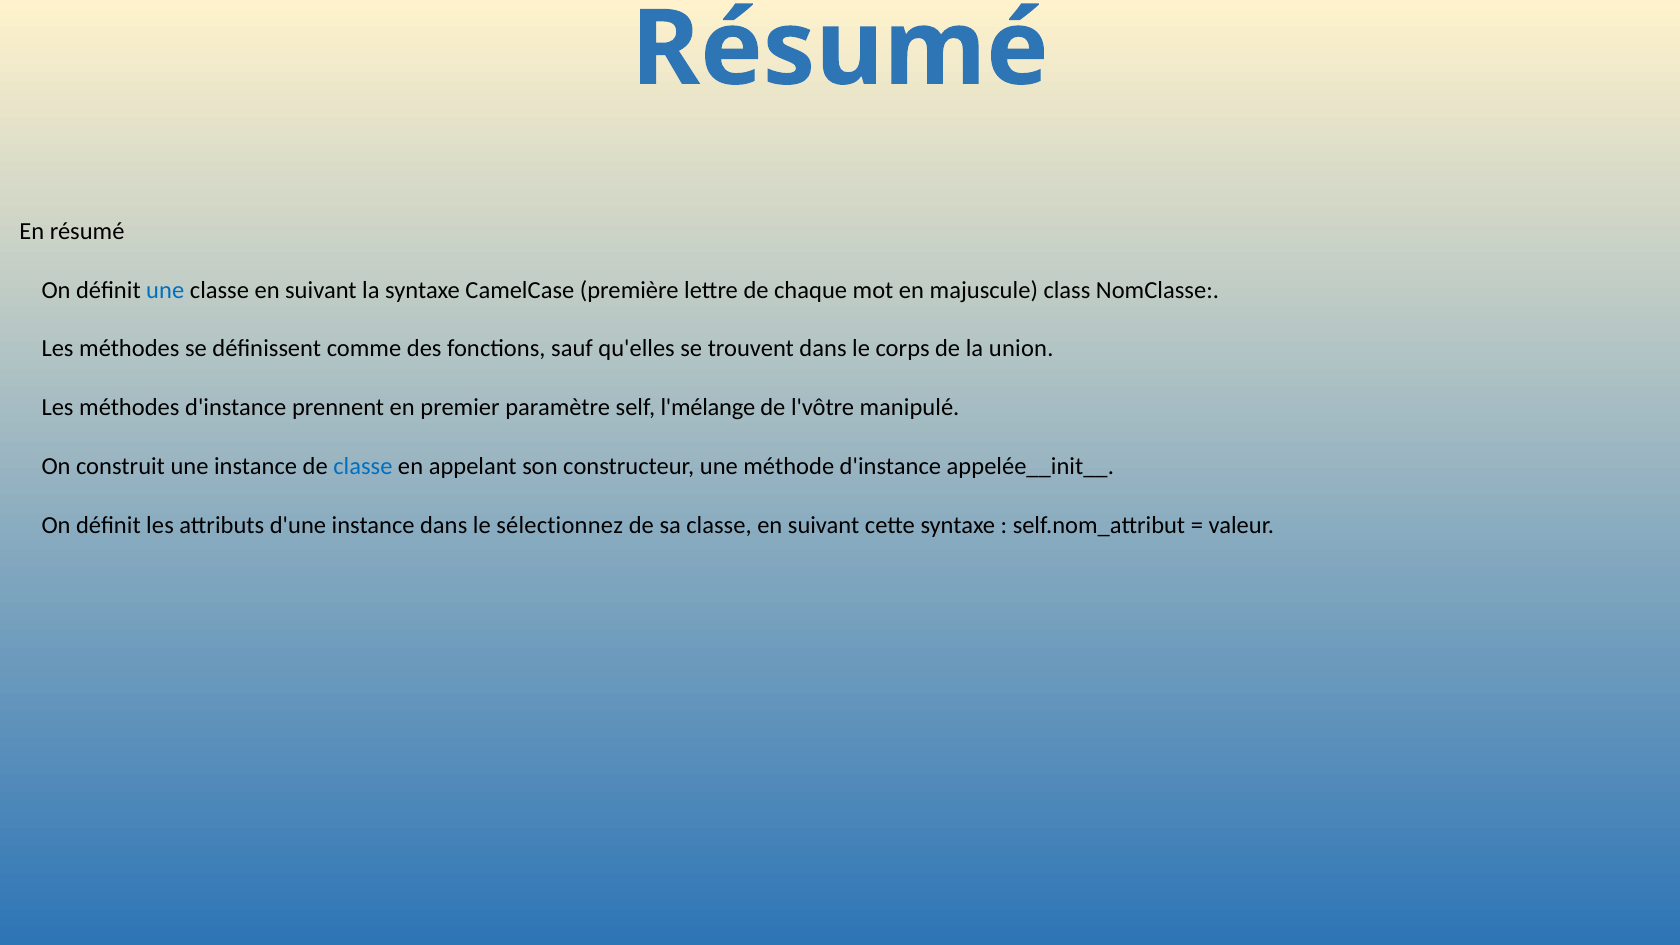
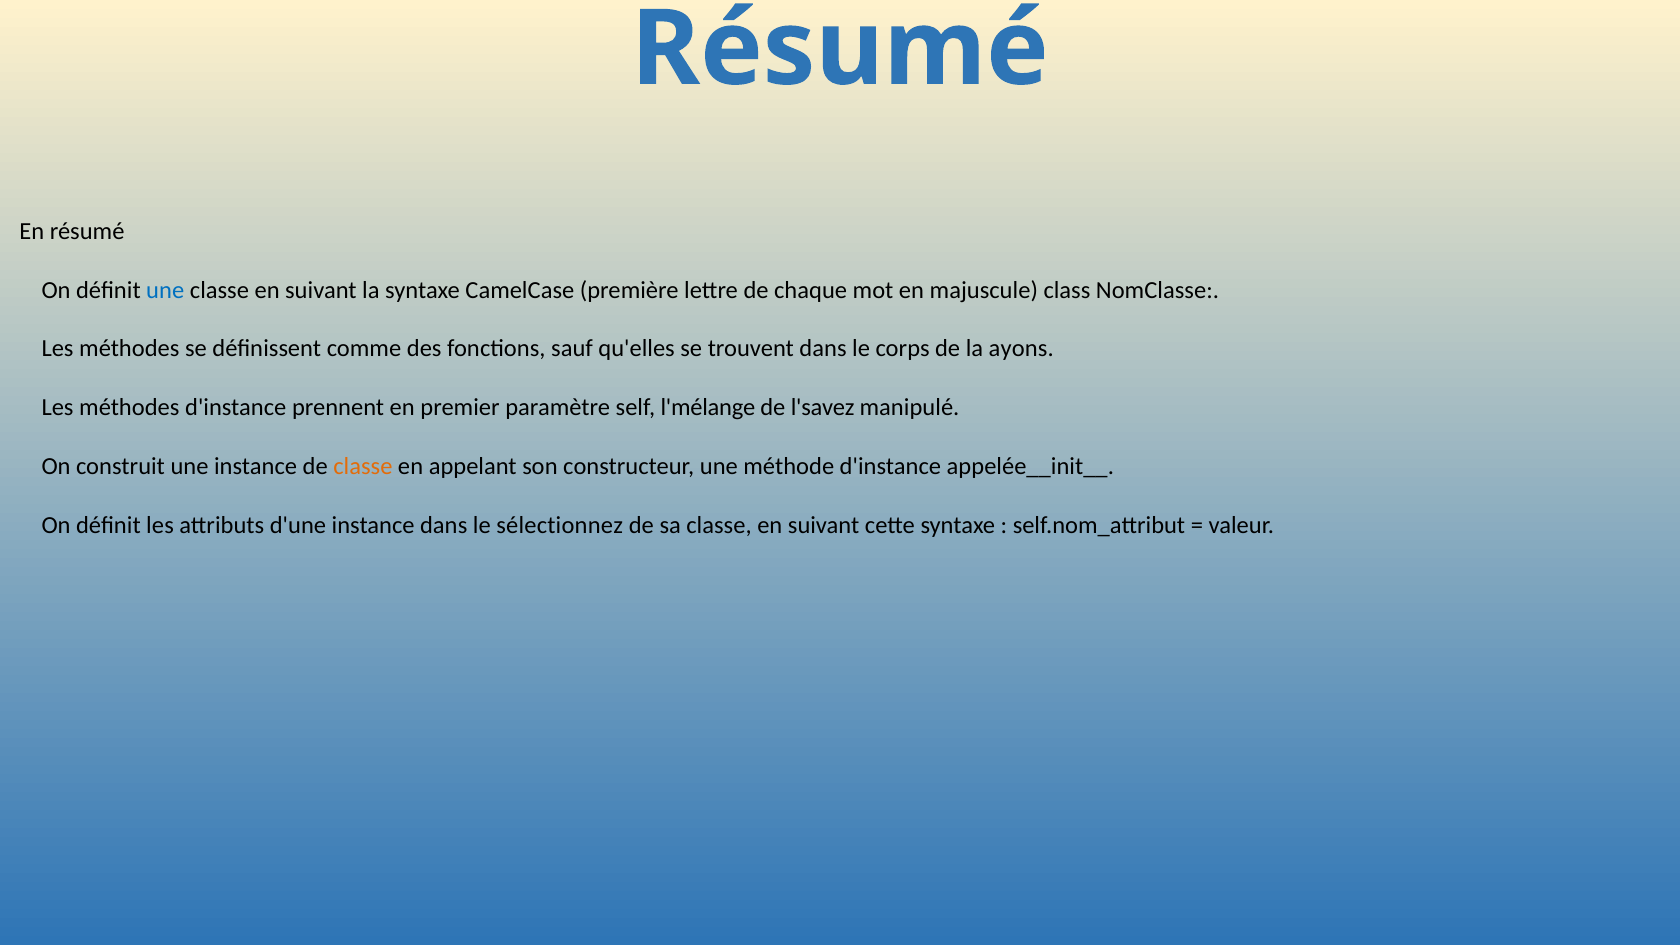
union: union -> ayons (1021, 349)
l'vôtre: l'vôtre -> l'savez (823, 408)
classe colour: blue -> orange (363, 466)
